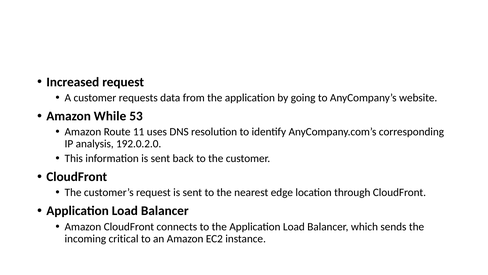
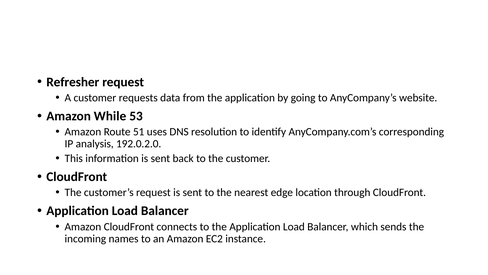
Increased: Increased -> Refresher (73, 82)
11: 11 -> 51 (139, 132)
critical: critical -> names (124, 238)
